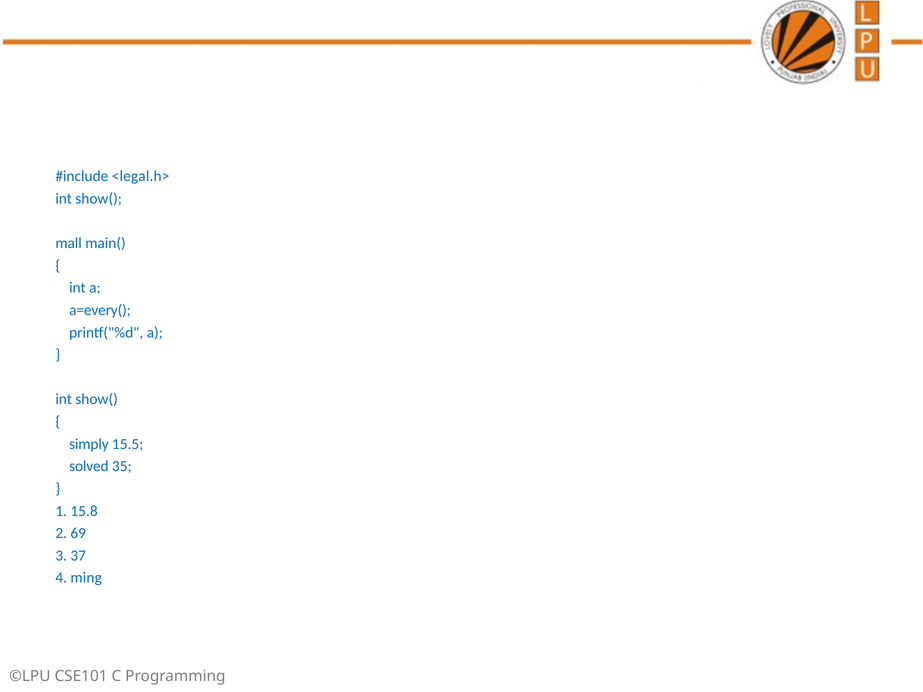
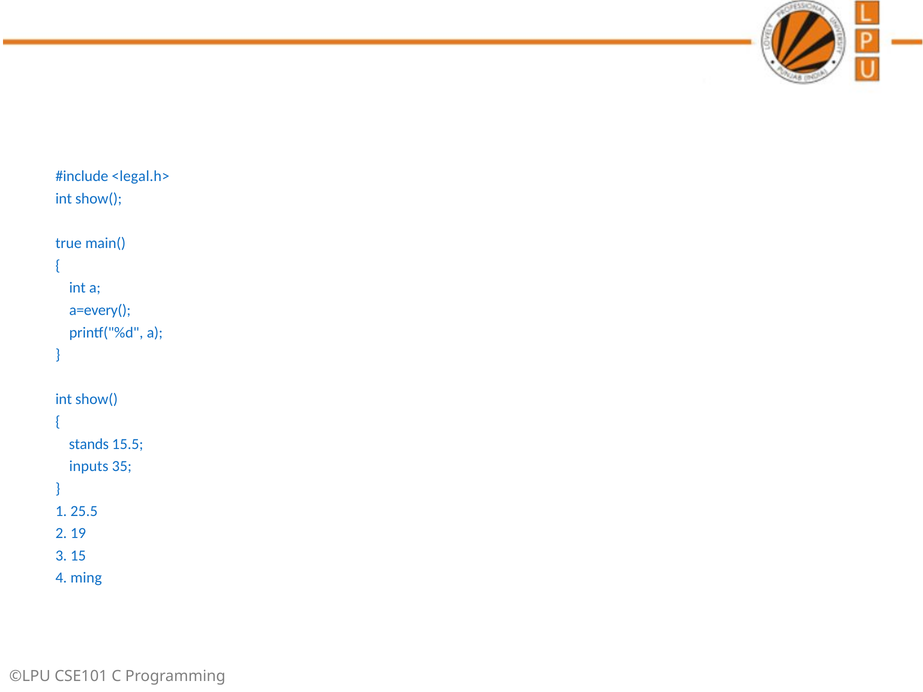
mall: mall -> true (69, 243)
simply: simply -> stands (89, 444)
solved: solved -> inputs (89, 466)
15.8: 15.8 -> 25.5 (84, 511)
69: 69 -> 19 (78, 533)
37: 37 -> 15 (78, 556)
